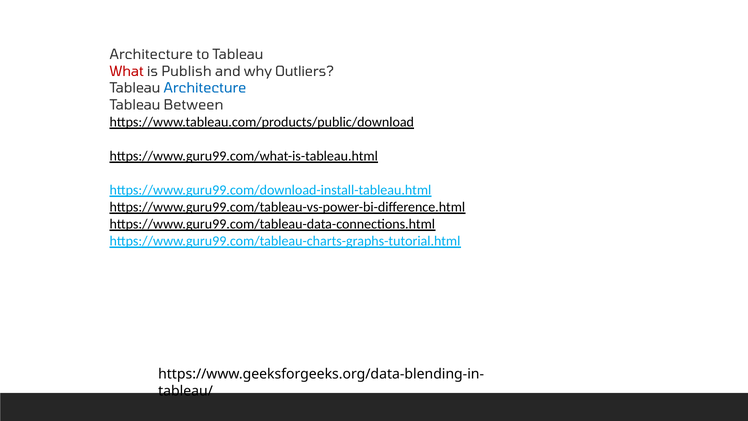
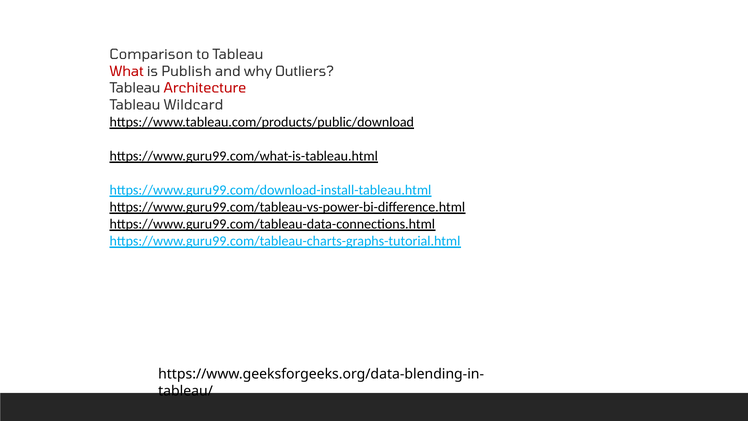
Architecture: Architecture -> Comparison (151, 55)
Architecture colour: blue -> red (205, 88)
Between: Between -> Wildcard (194, 105)
